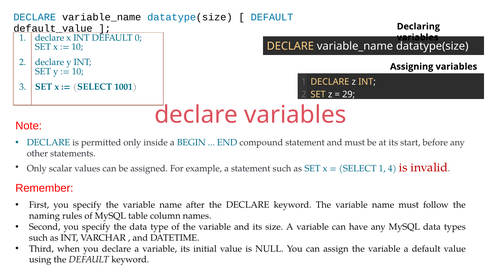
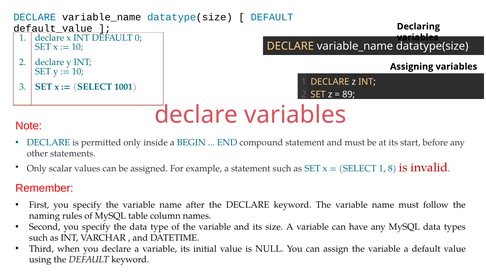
29: 29 -> 89 (349, 94)
4: 4 -> 8 (392, 169)
